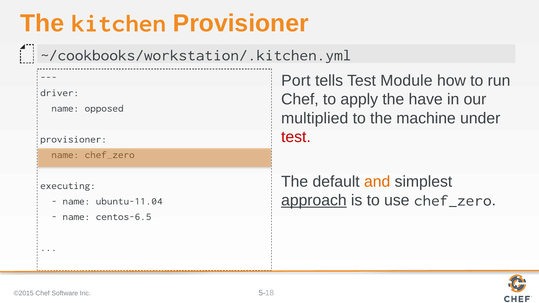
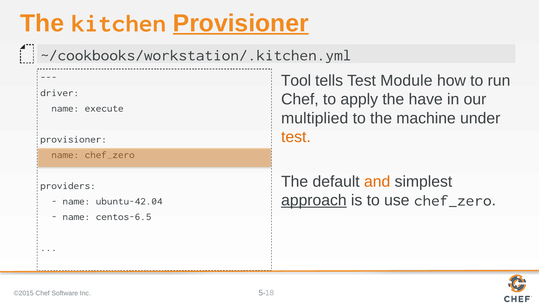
Provisioner underline: none -> present (241, 23)
Port: Port -> Tool (296, 81)
opposed: opposed -> execute (104, 108)
test colour: red -> orange (296, 137)
executing: executing -> providers (68, 186)
ubuntu-11.04: ubuntu-11.04 -> ubuntu-42.04 (129, 201)
